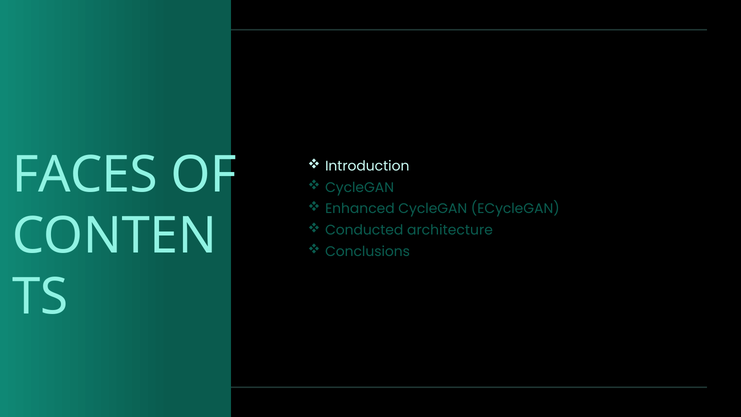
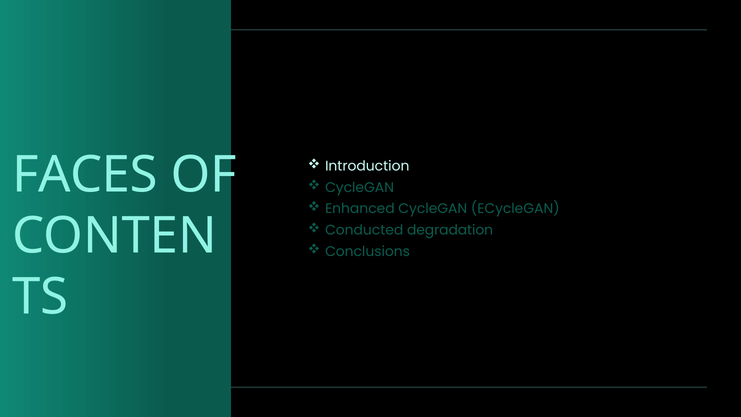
architecture: architecture -> degradation (450, 230)
